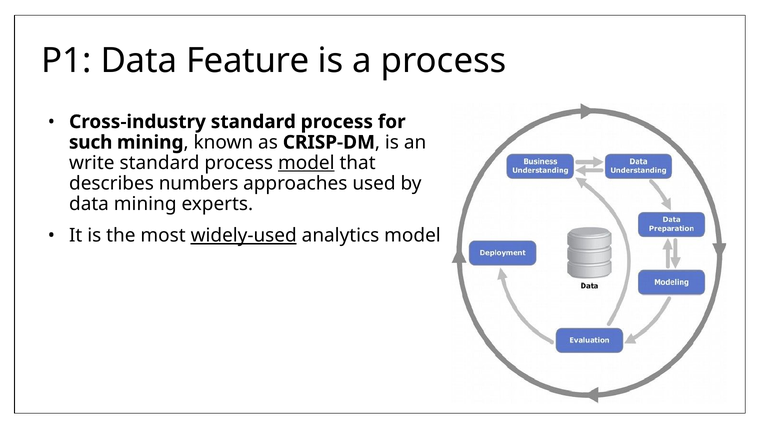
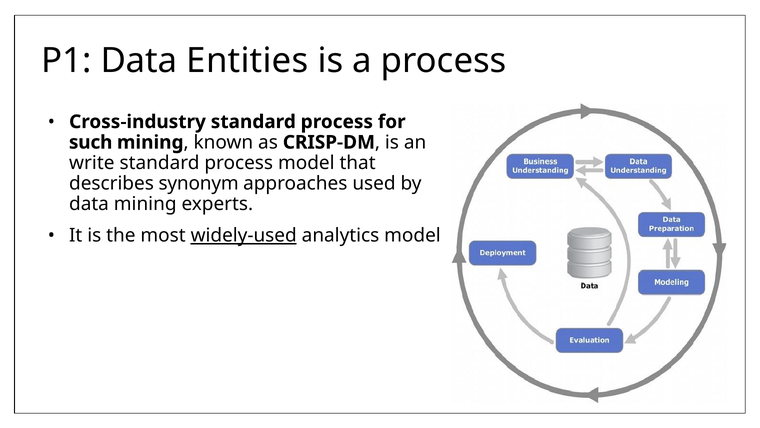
Feature: Feature -> Entities (247, 60)
model underline: present -> none (306, 163)
numbers: numbers -> synonym (199, 183)
